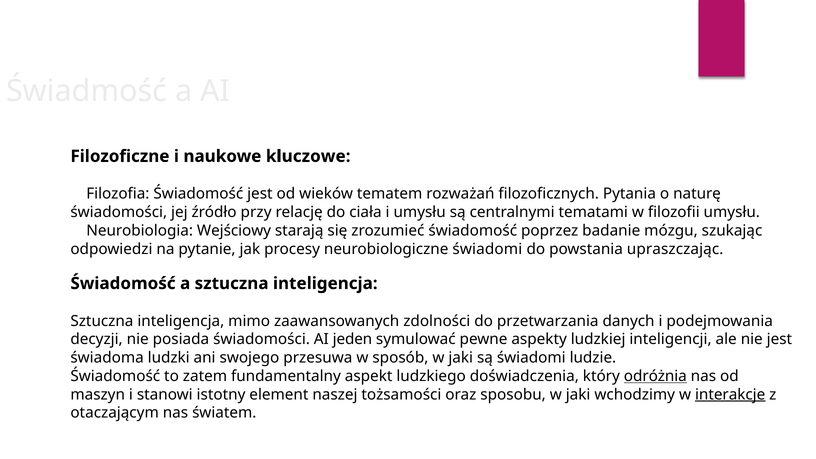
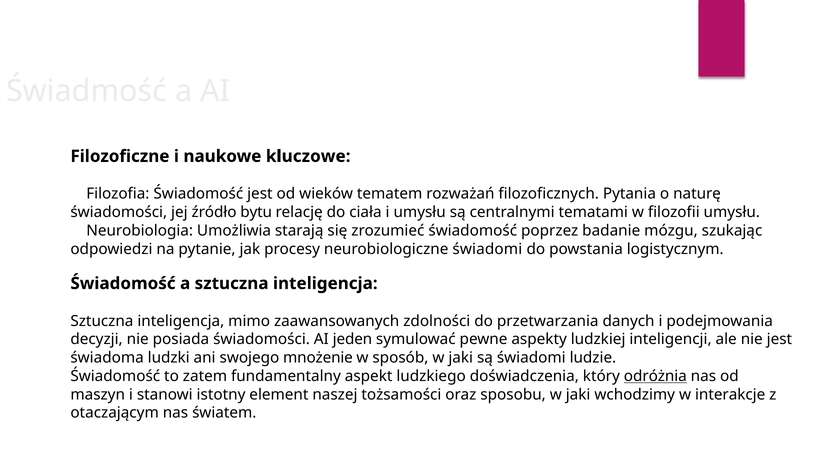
przy: przy -> bytu (256, 212)
Wejściowy: Wejściowy -> Umożliwia (234, 231)
upraszczając: upraszczając -> logistycznym (675, 249)
przesuwa: przesuwa -> mnożenie (318, 358)
interakcje underline: present -> none (730, 395)
